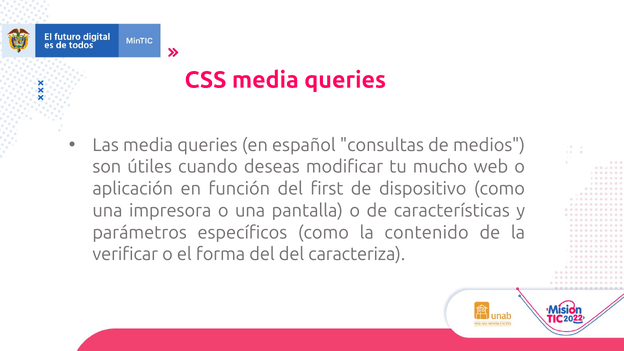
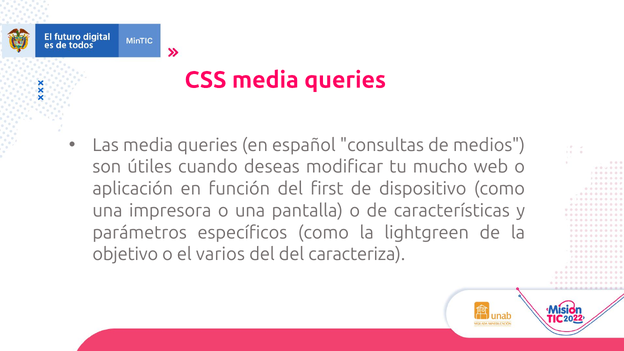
contenido: contenido -> lightgreen (427, 233)
verificar: verificar -> objetivo (125, 254)
forma: forma -> varios (220, 254)
